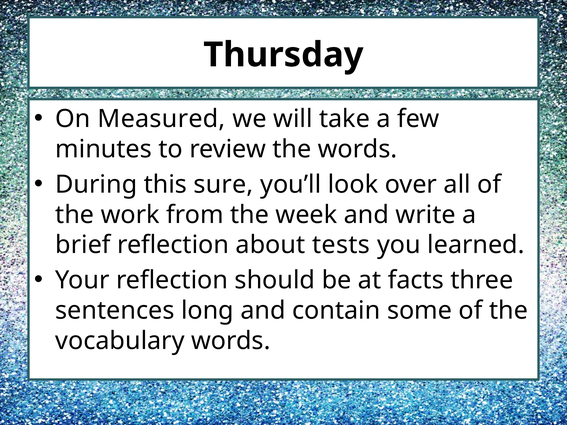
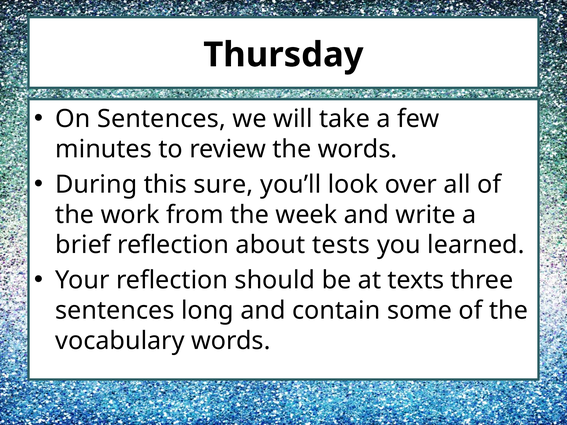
On Measured: Measured -> Sentences (161, 119)
facts: facts -> texts (416, 280)
